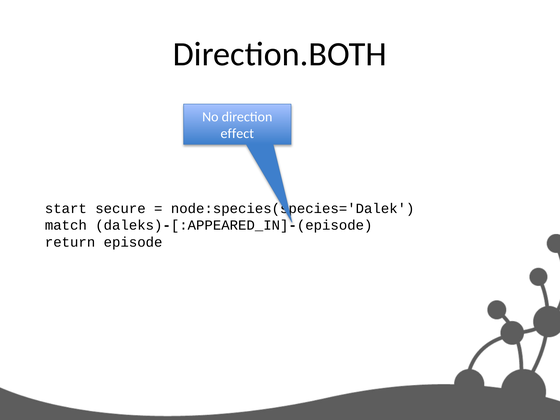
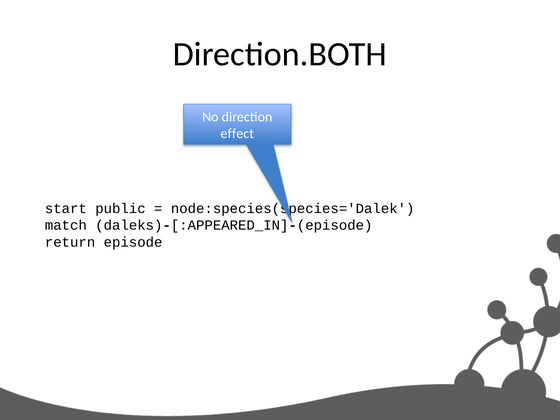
secure: secure -> public (120, 209)
